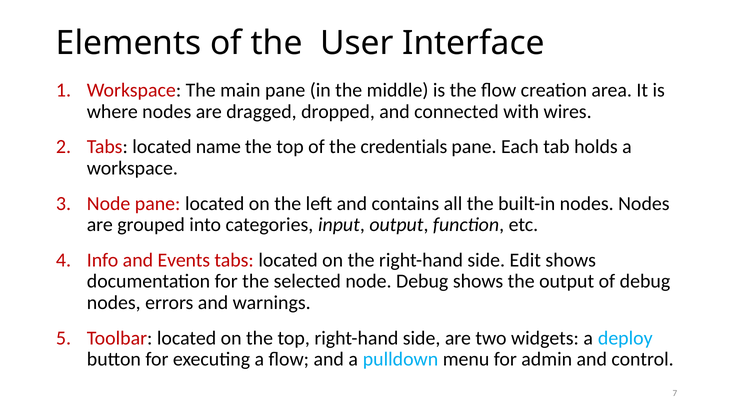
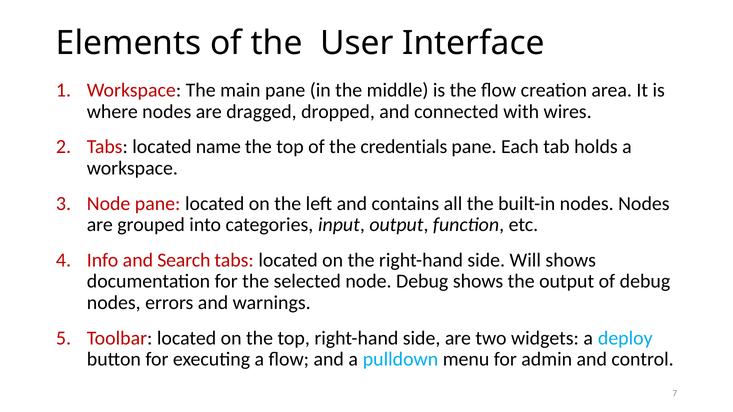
Events: Events -> Search (184, 260)
Edit: Edit -> Will (525, 260)
